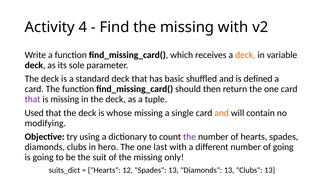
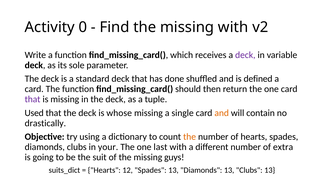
4: 4 -> 0 (83, 27)
deck colour: orange -> purple (245, 55)
basic: basic -> done (174, 79)
modifying: modifying -> drastically (45, 123)
the colour: purple -> orange (190, 136)
hero: hero -> your (108, 146)
of going: going -> extra (283, 146)
only: only -> guys (174, 157)
